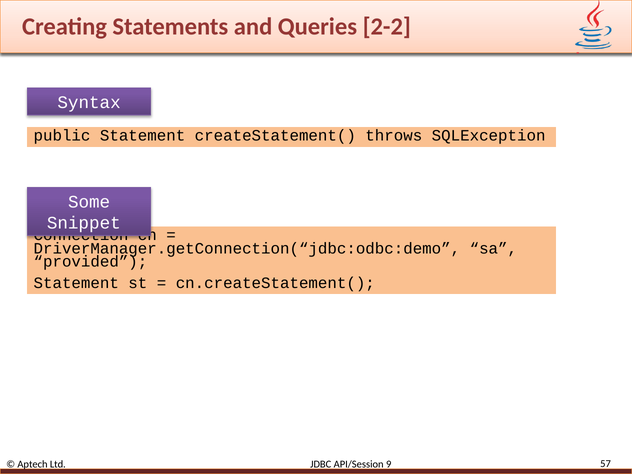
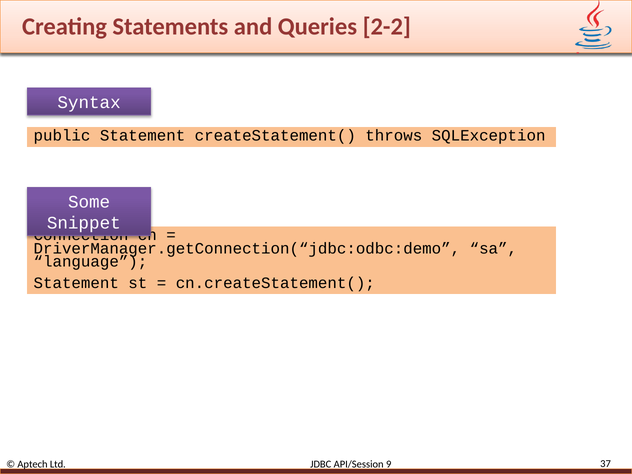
provided: provided -> language (90, 262)
57: 57 -> 37 (606, 464)
